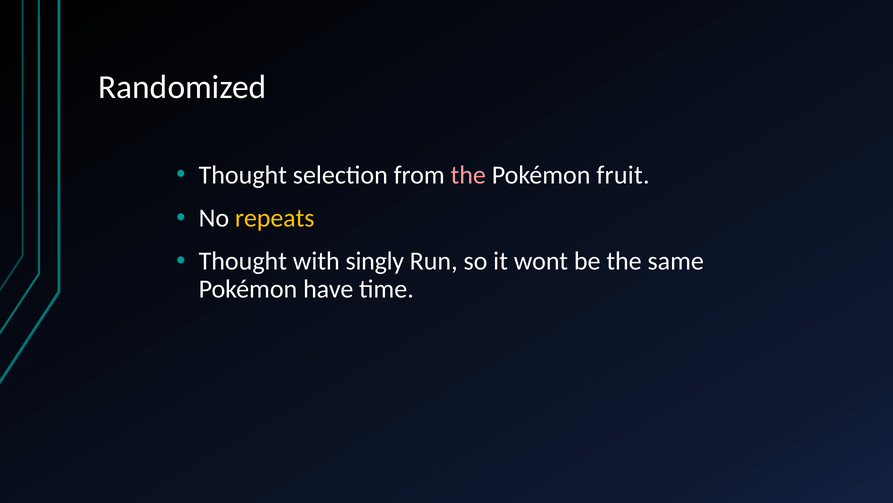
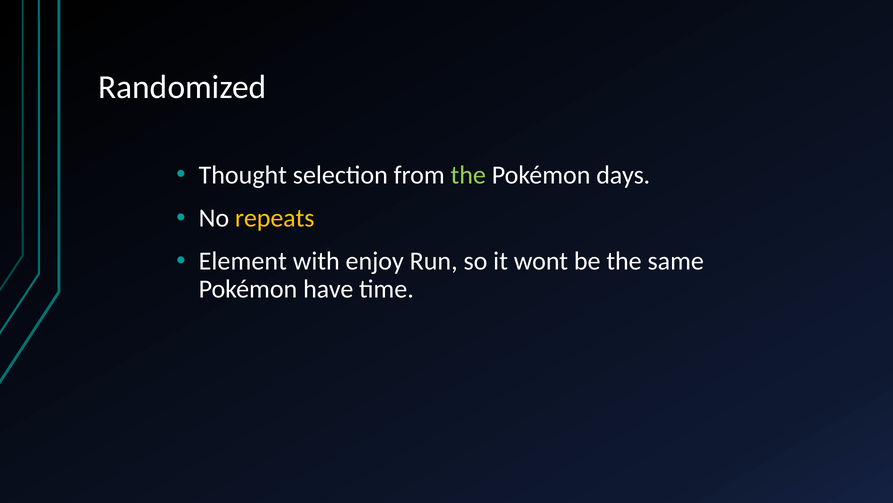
the colour: pink -> light green (468, 175)
fruit: fruit -> days (623, 175)
Thought: Thought -> Element (243, 261)
singly: singly -> enjoy (375, 261)
